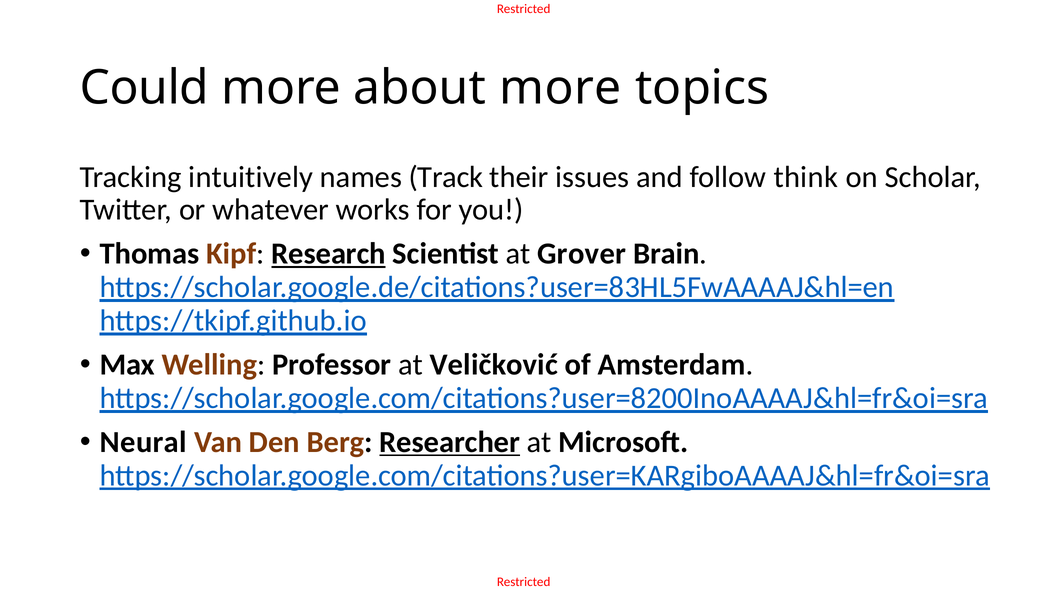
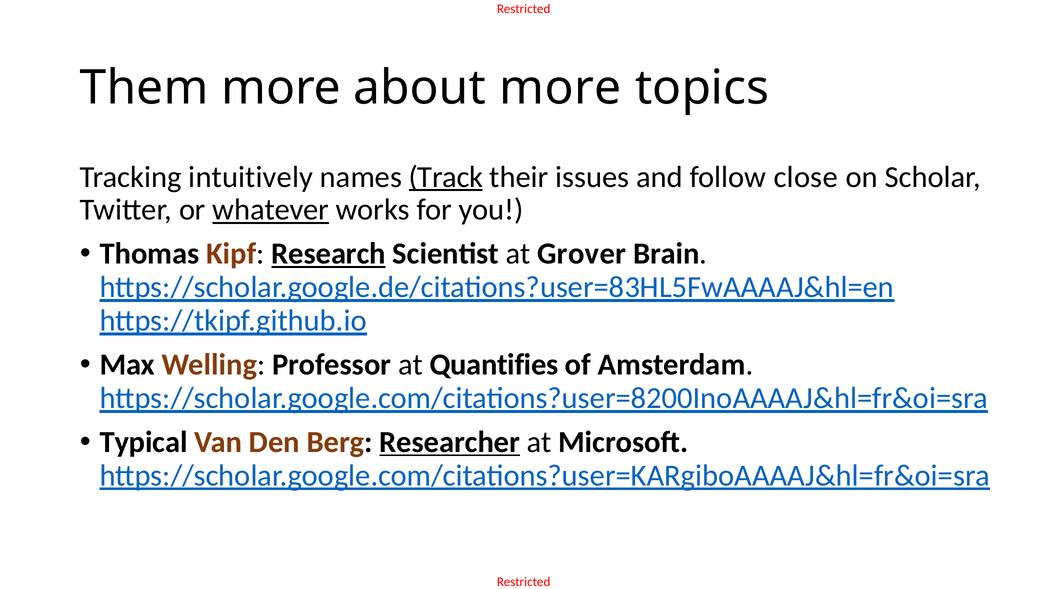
Could: Could -> Them (144, 88)
Track underline: none -> present (446, 177)
think: think -> close (806, 177)
whatever underline: none -> present (271, 210)
Veličković: Veličković -> Quantifies (494, 365)
Neural: Neural -> Typical (144, 443)
